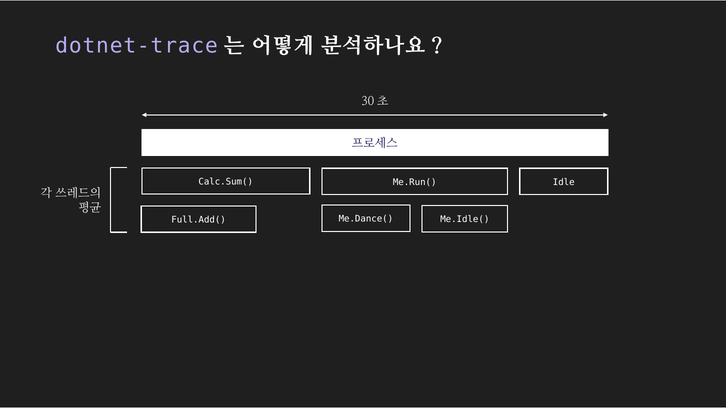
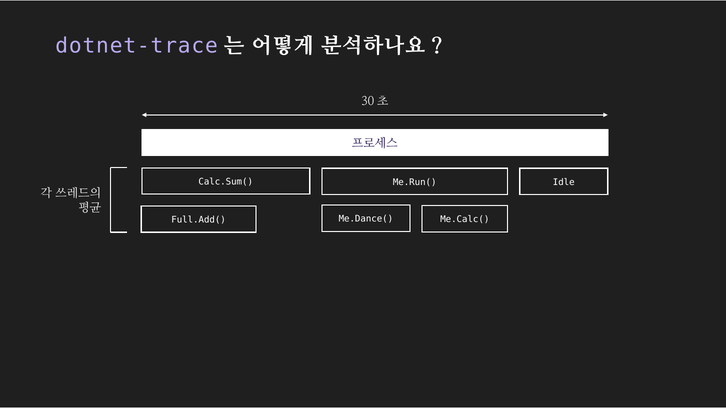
Me.Idle(: Me.Idle( -> Me.Calc( (465, 220)
